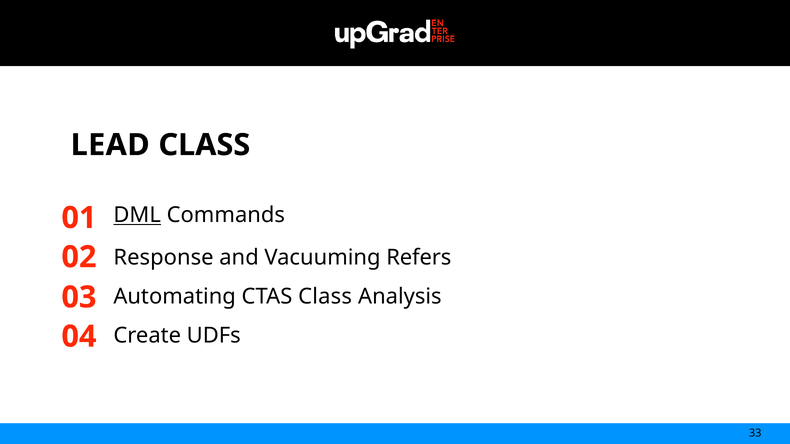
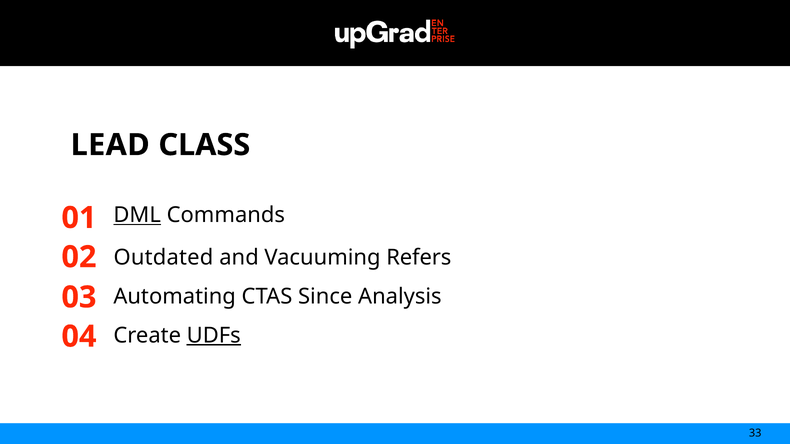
Response: Response -> Outdated (163, 258)
CTAS Class: Class -> Since (325, 297)
UDFs underline: none -> present (214, 336)
